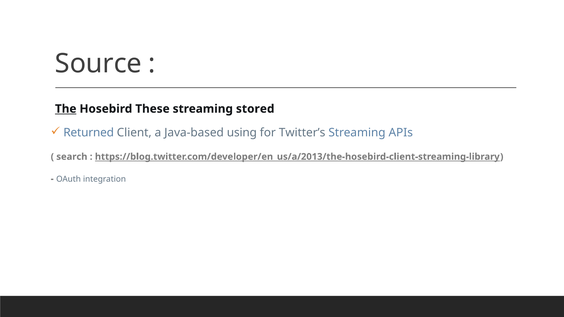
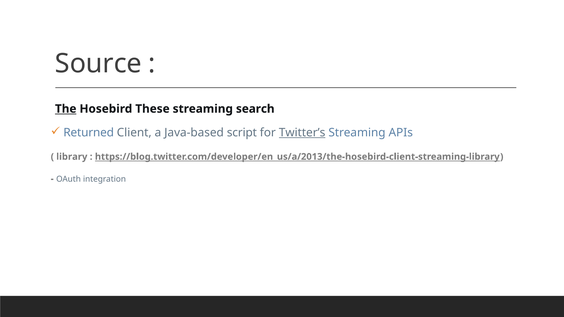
stored: stored -> search (255, 109)
using: using -> script (242, 133)
Twitter’s underline: none -> present (302, 133)
search: search -> library (72, 157)
